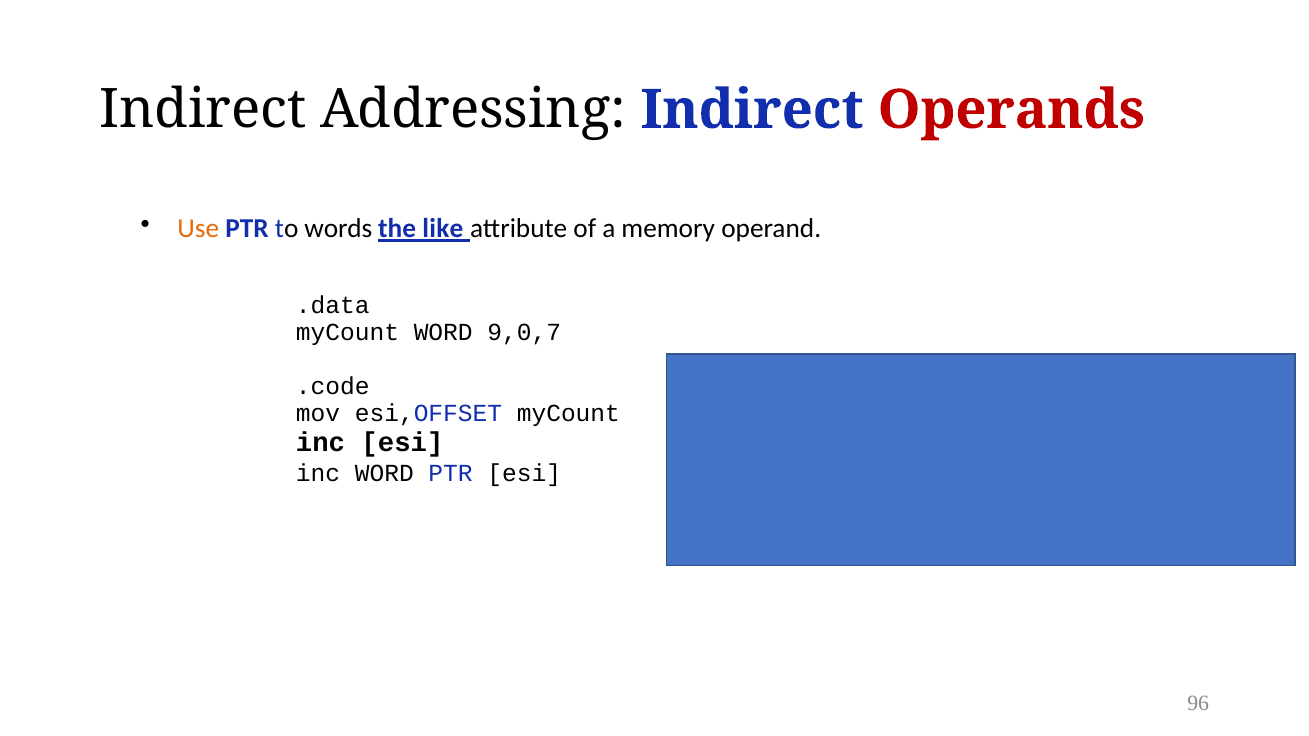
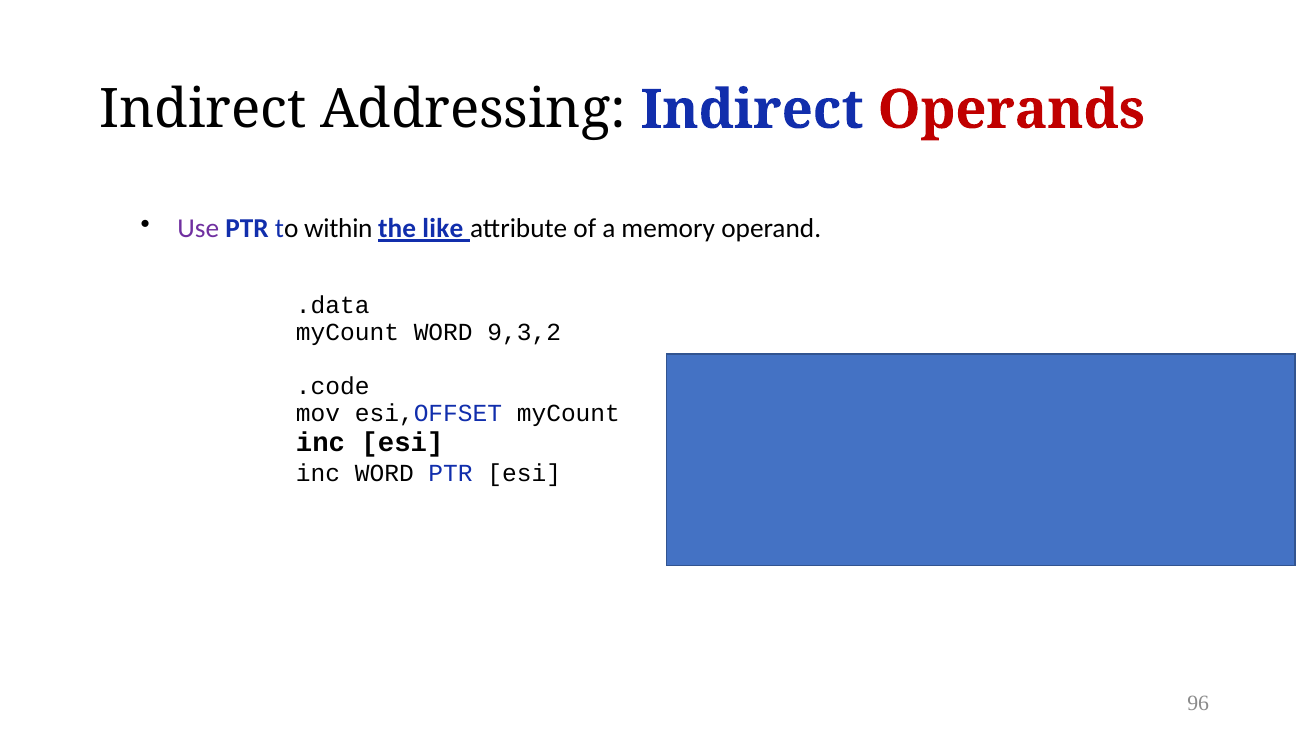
Use colour: orange -> purple (198, 229)
words: words -> within (338, 229)
9,0,7: 9,0,7 -> 9,3,2 (524, 333)
